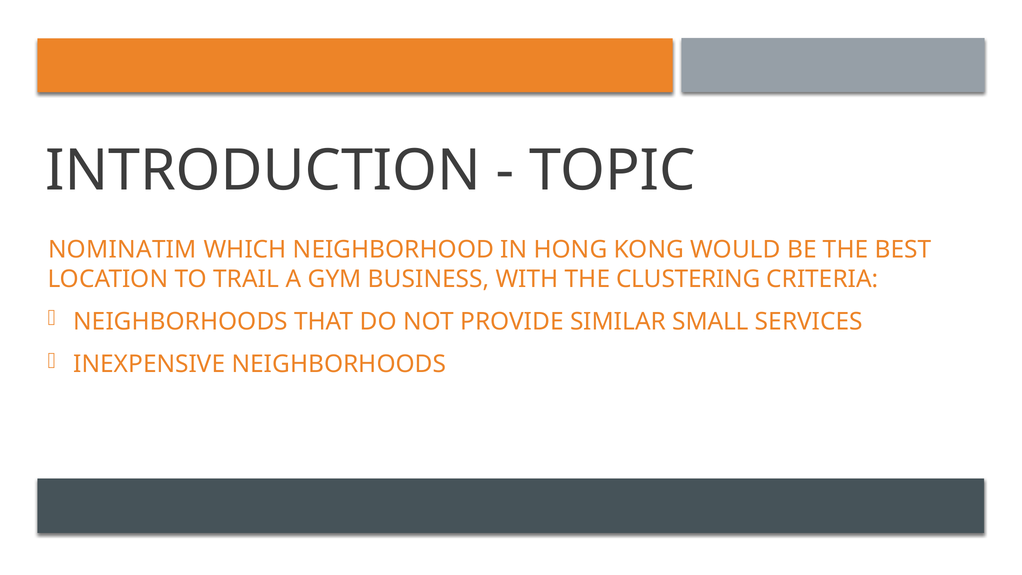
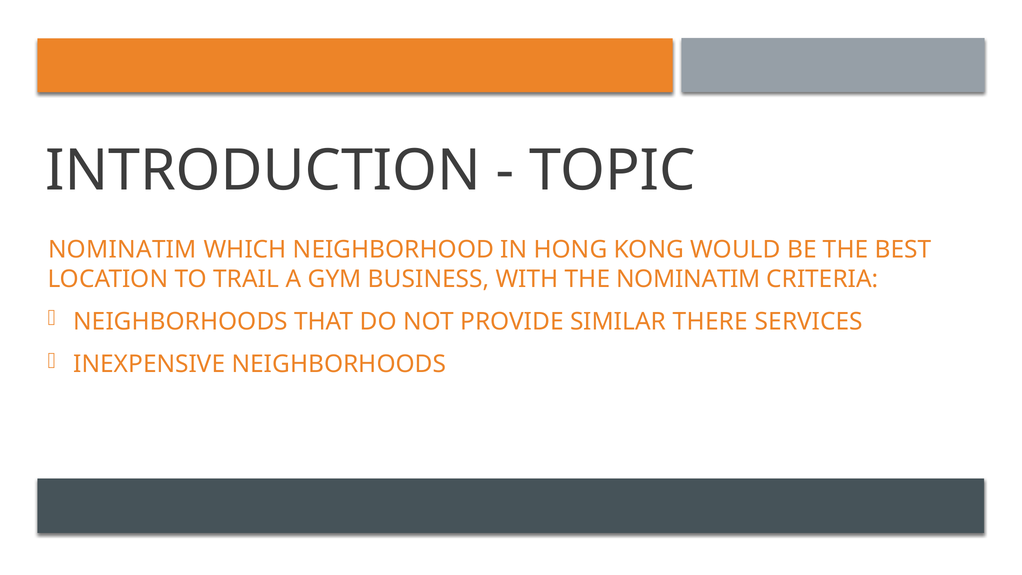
THE CLUSTERING: CLUSTERING -> NOMINATIM (688, 279)
SMALL: SMALL -> THERE (710, 322)
